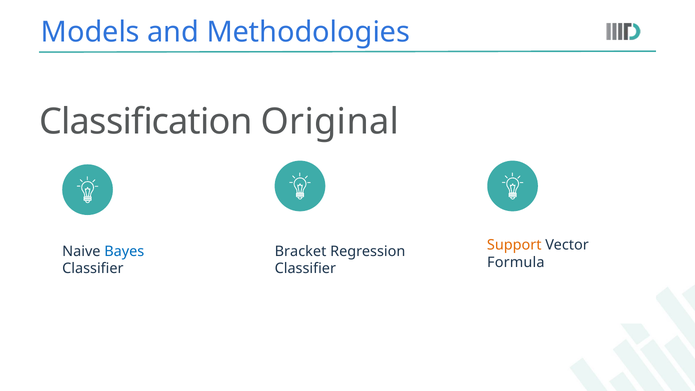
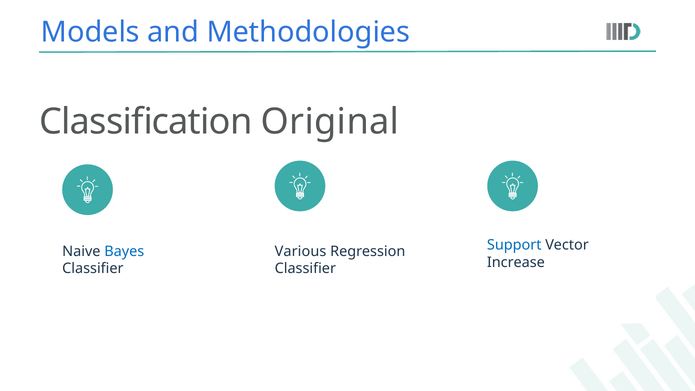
Support colour: orange -> blue (514, 245)
Bracket: Bracket -> Various (301, 251)
Formula: Formula -> Increase (516, 262)
